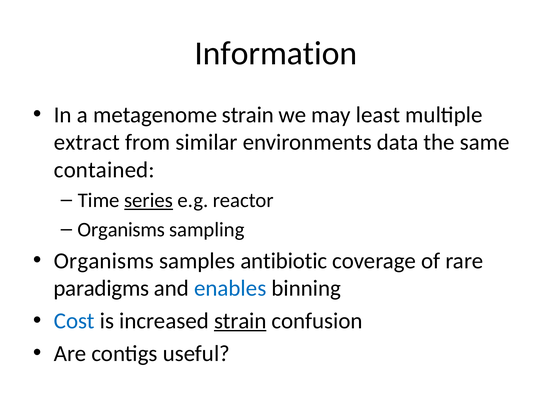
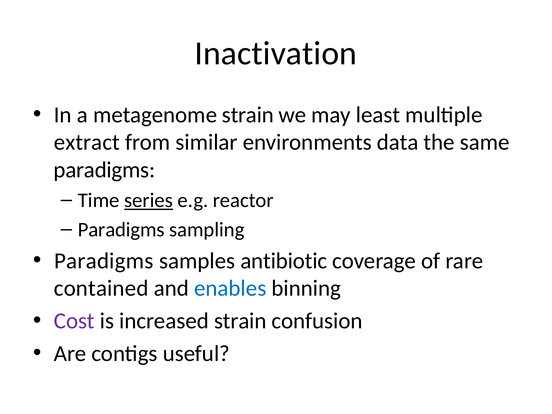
Information: Information -> Inactivation (276, 53)
contained: contained -> paradigms (104, 170)
Organisms: Organisms -> Paradigms (121, 230)
Organisms: Organisms -> Paradigms (104, 261)
paradigms: paradigms -> contained (101, 288)
Cost colour: blue -> purple (74, 321)
strain underline: present -> none (240, 321)
